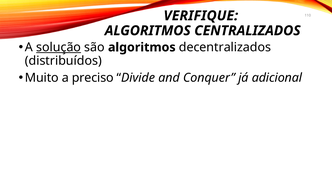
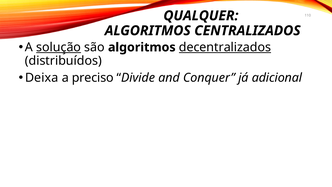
VERIFIQUE: VERIFIQUE -> QUALQUER (201, 16)
decentralizados underline: none -> present (225, 47)
Muito: Muito -> Deixa (42, 78)
